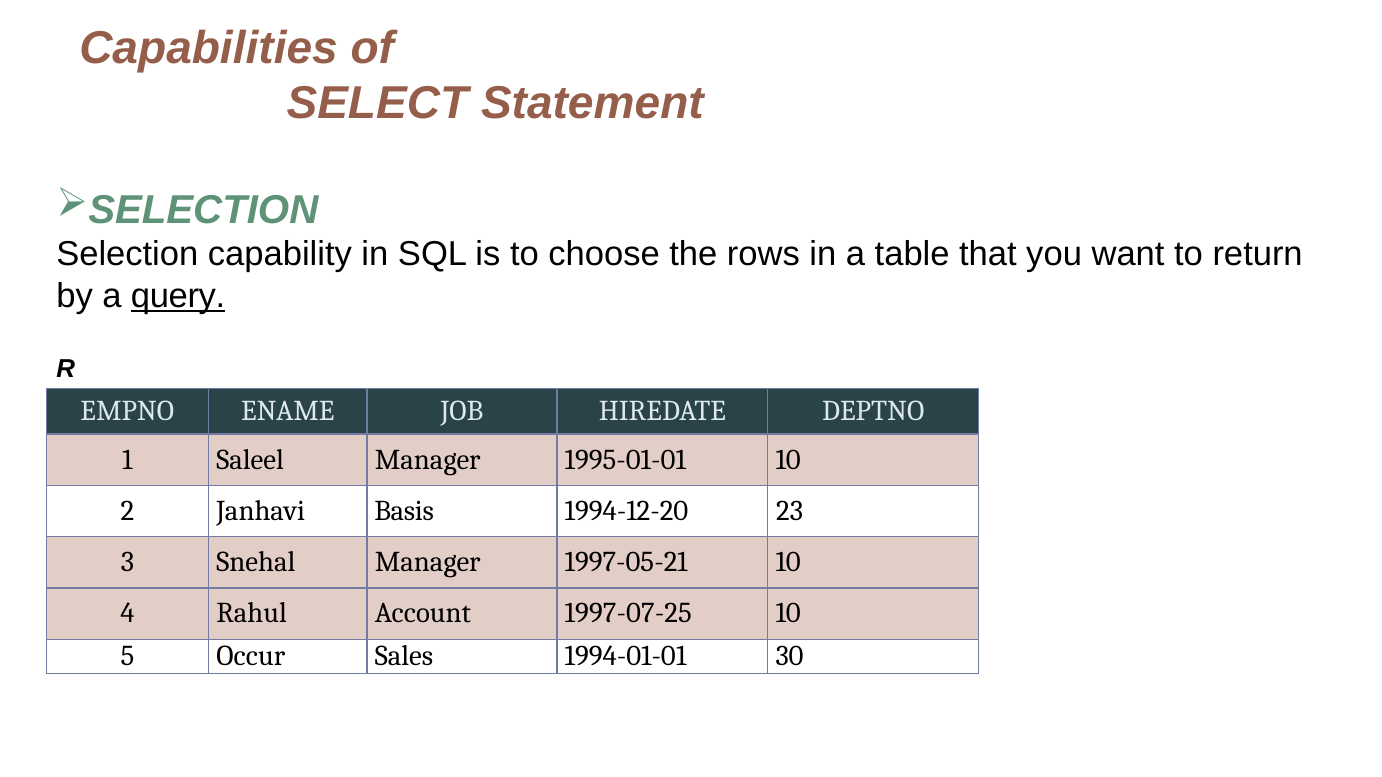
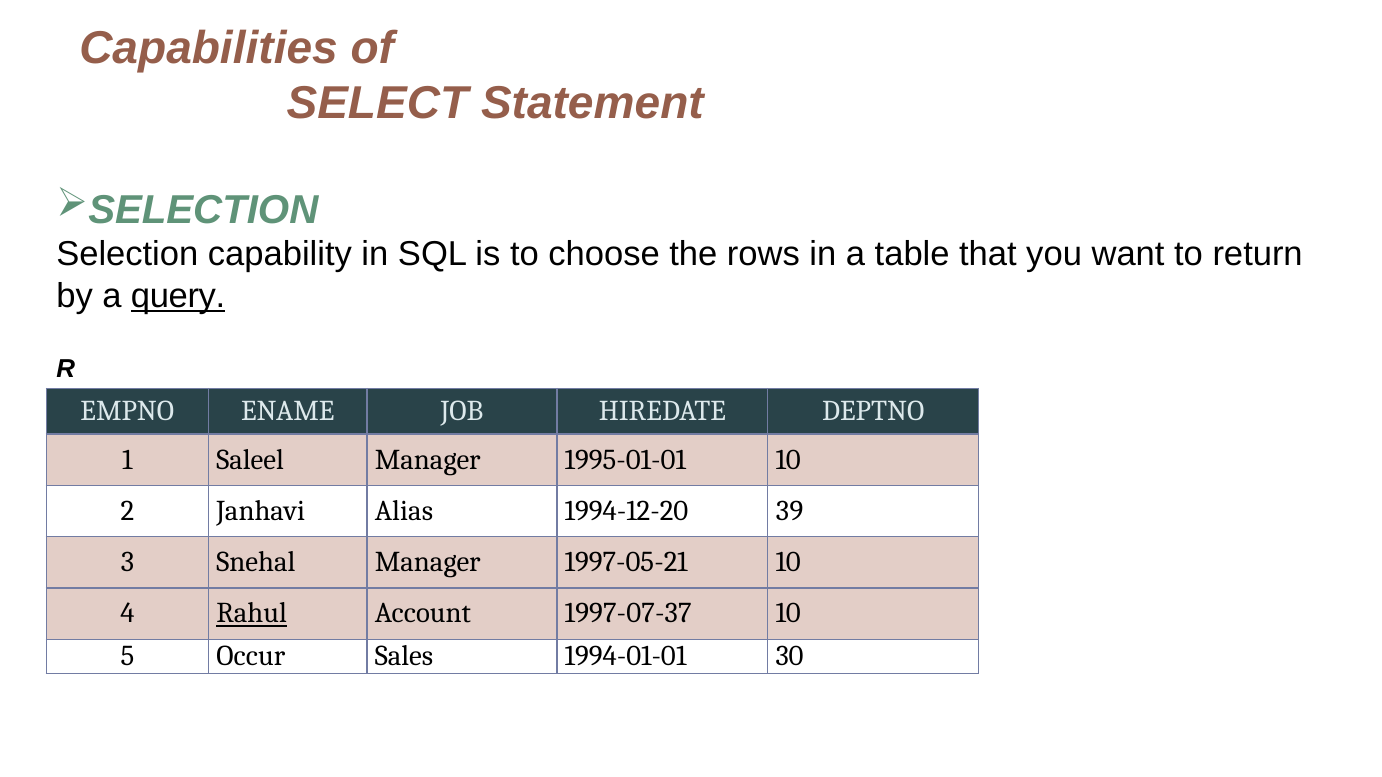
Basis: Basis -> Alias (404, 511)
23: 23 -> 39 (790, 511)
Rahul underline: none -> present (252, 614)
1997-07-25: 1997-07-25 -> 1997-07-37 (628, 614)
